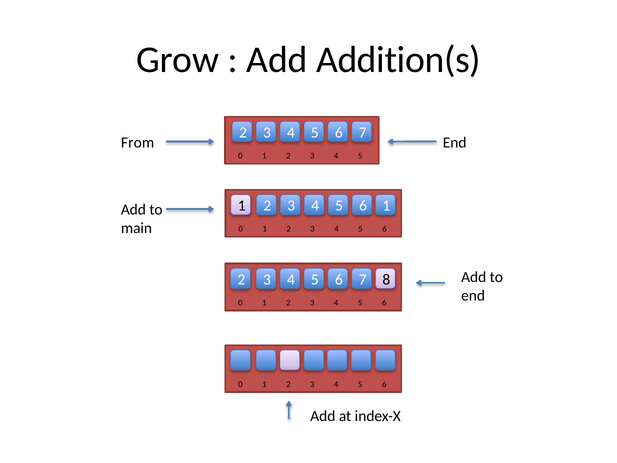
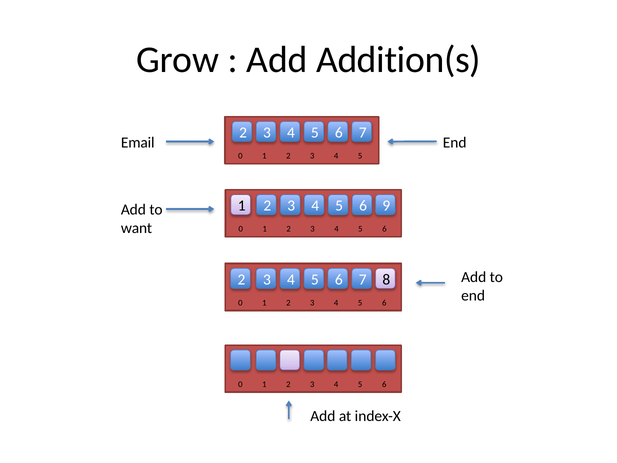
From: From -> Email (138, 142)
1 1: 1 -> 9 (386, 206)
main: main -> want (137, 228)
